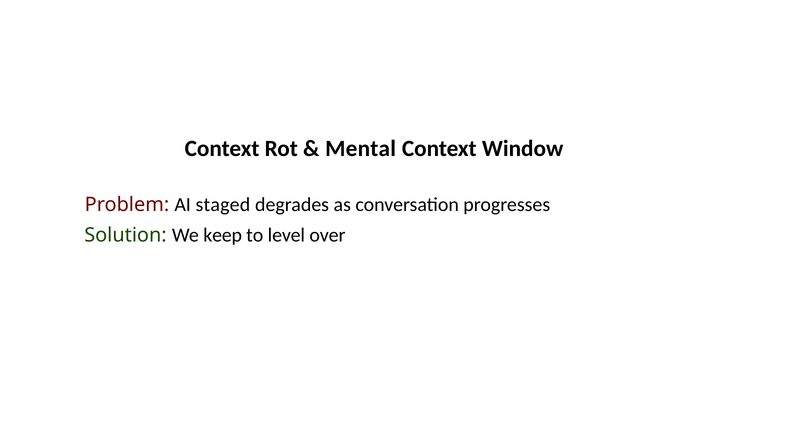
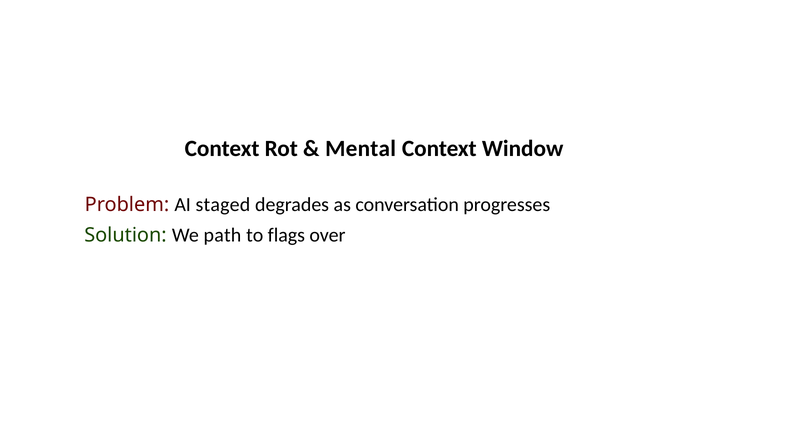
keep: keep -> path (222, 235)
level: level -> flags (286, 235)
